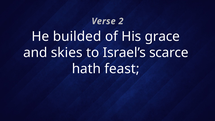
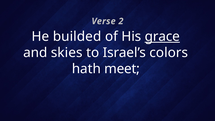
grace underline: none -> present (162, 37)
scarce: scarce -> colors (169, 53)
feast: feast -> meet (122, 69)
